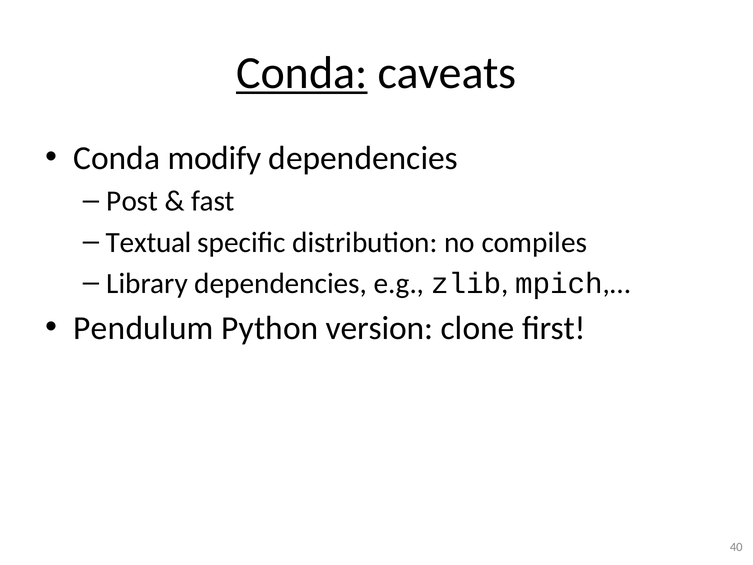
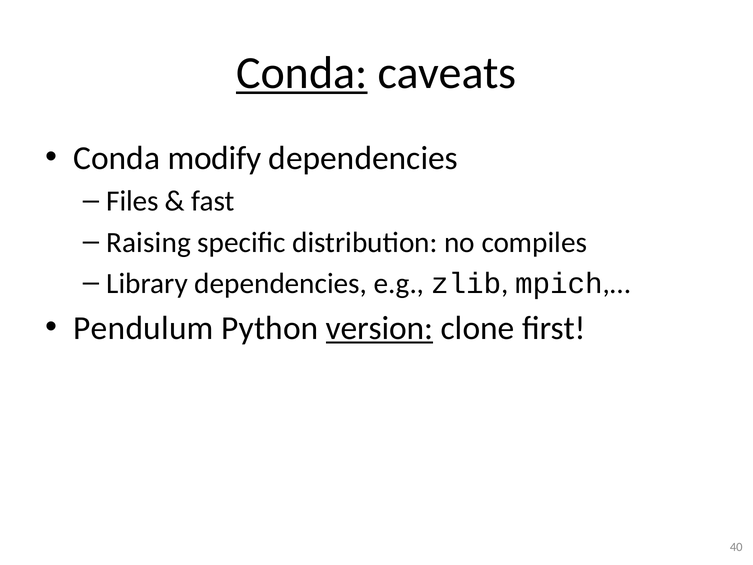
Post: Post -> Files (132, 201)
Textual: Textual -> Raising (149, 242)
version underline: none -> present (380, 328)
